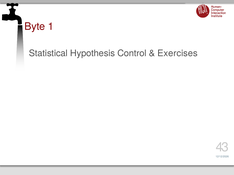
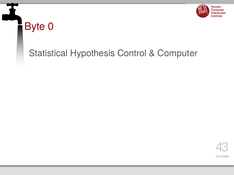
1: 1 -> 0 (51, 27)
Exercises: Exercises -> Computer (178, 53)
